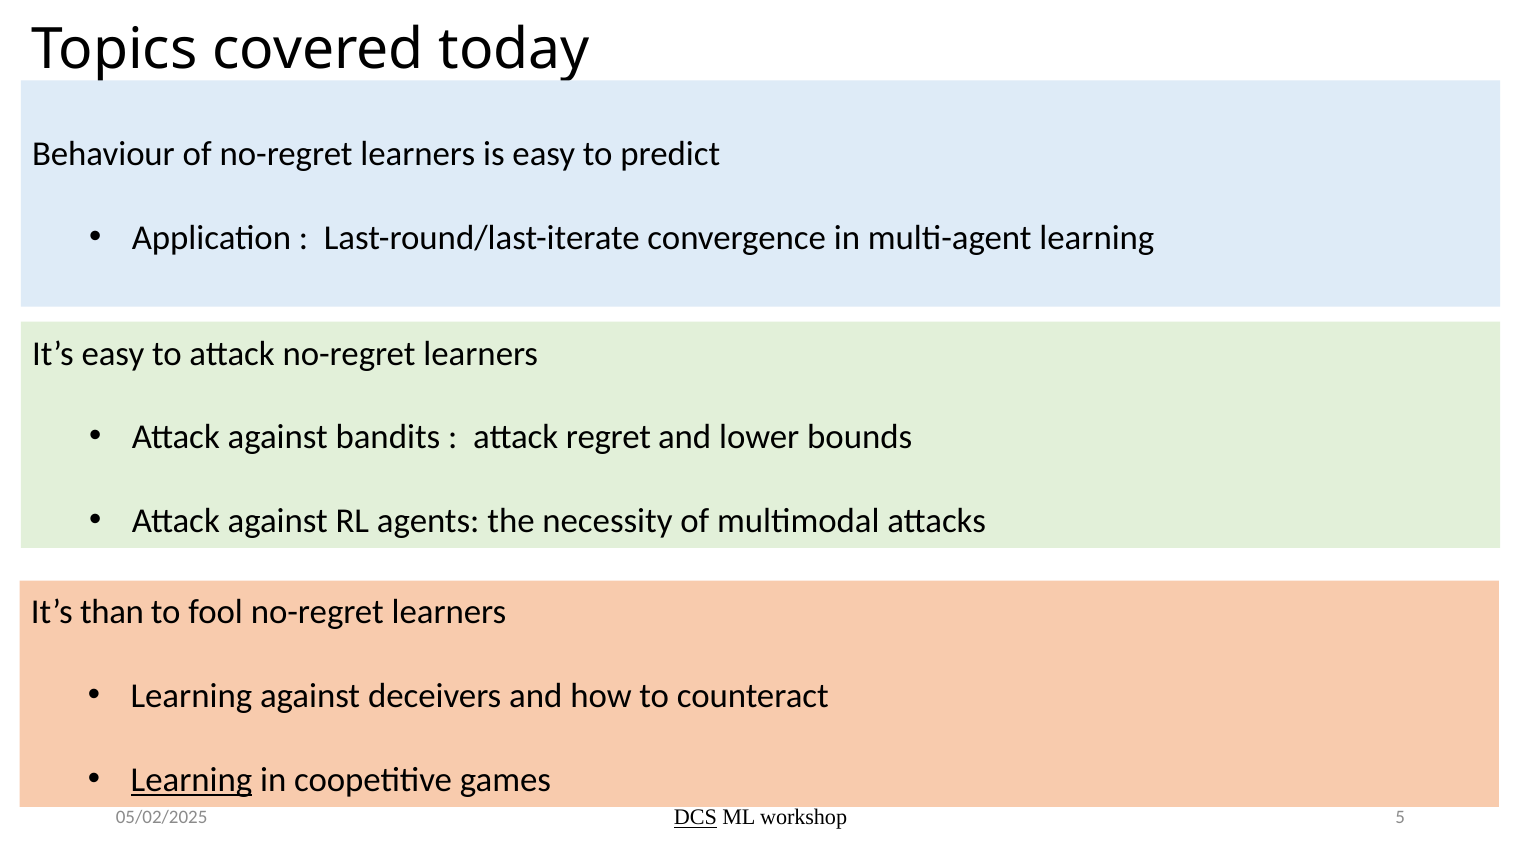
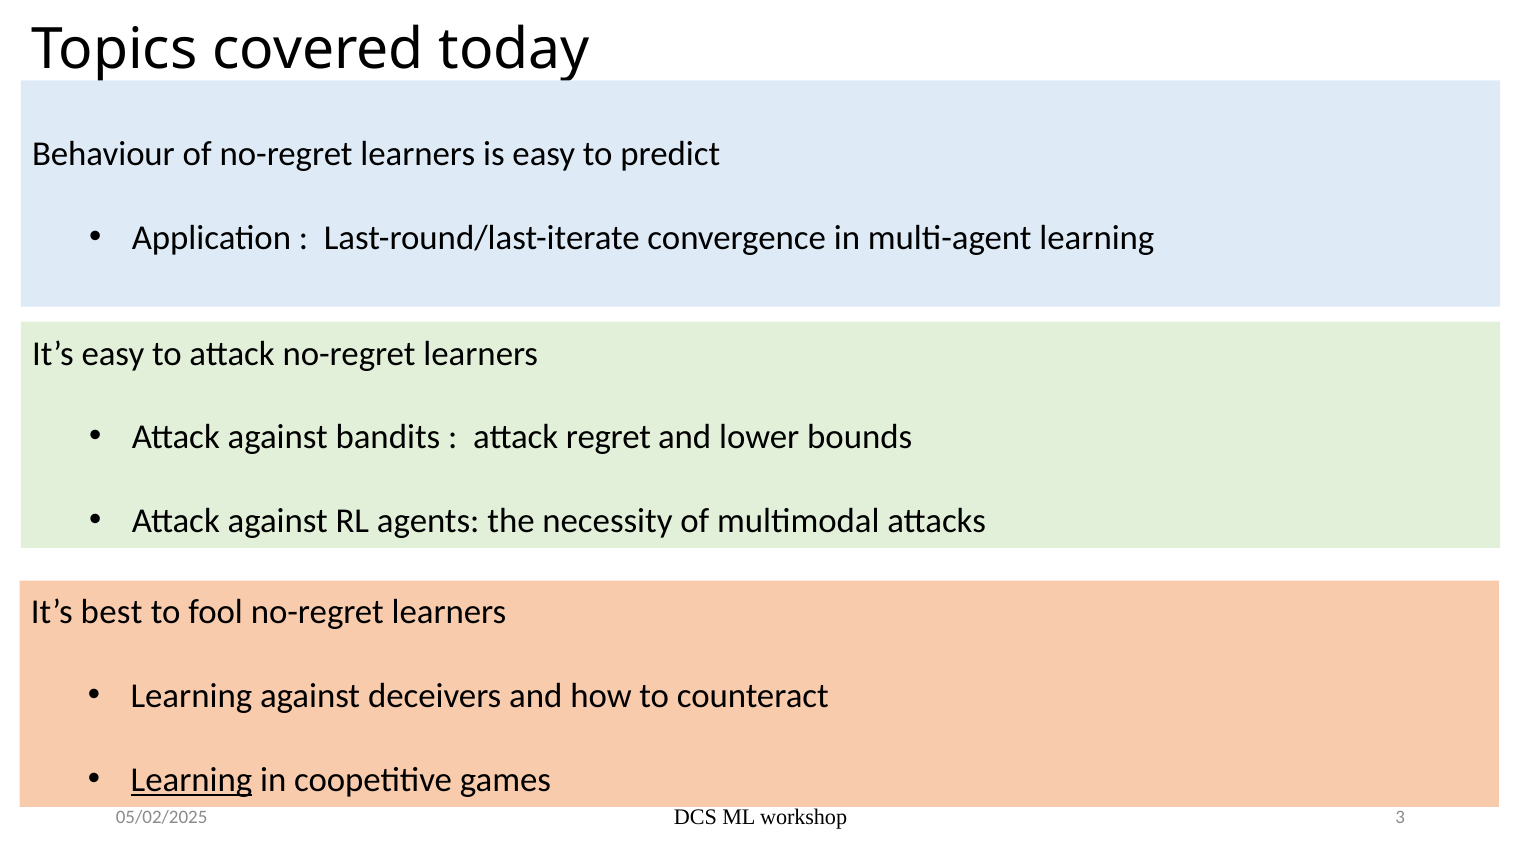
than: than -> best (112, 612)
DCS underline: present -> none (695, 817)
5: 5 -> 3 (1400, 817)
